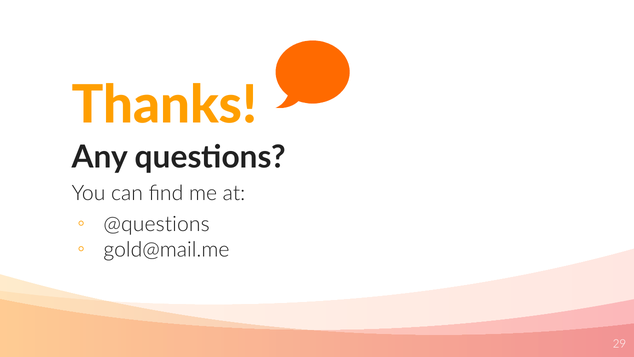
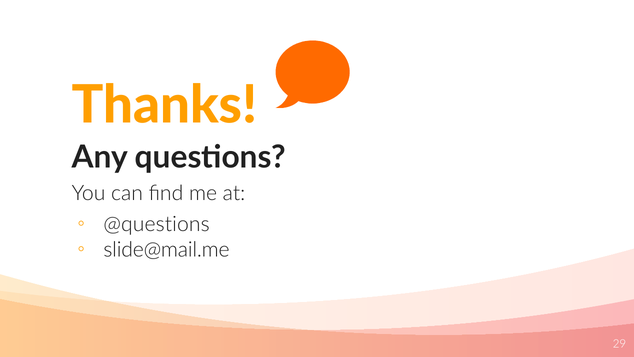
gold@mail.me: gold@mail.me -> slide@mail.me (167, 249)
